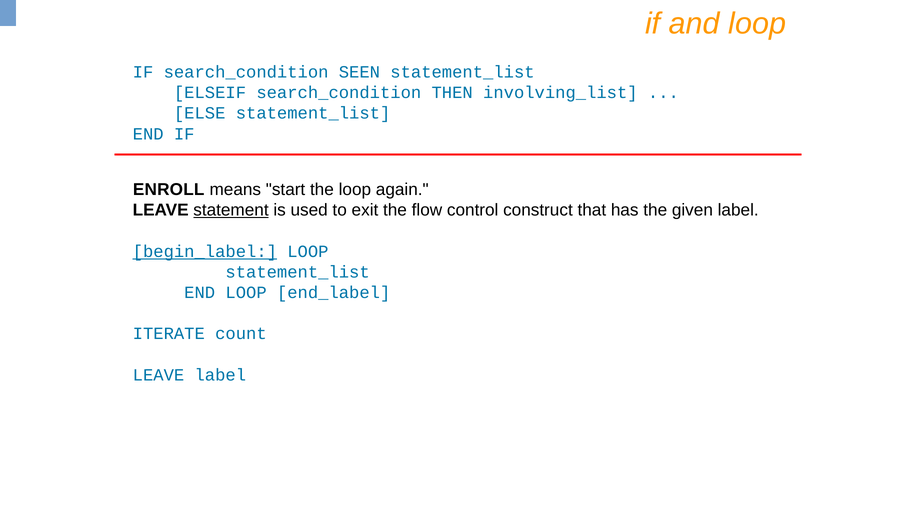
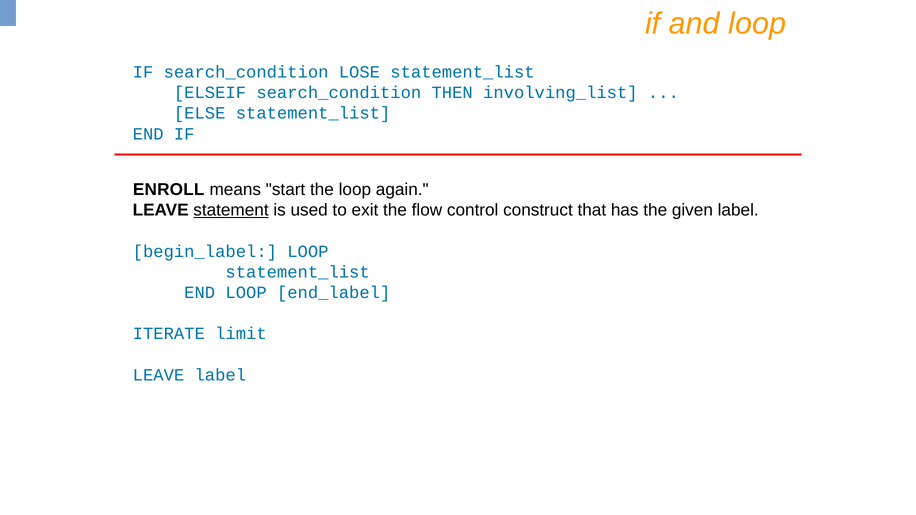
SEEN: SEEN -> LOSE (359, 72)
begin_label underline: present -> none (205, 252)
count: count -> limit (241, 334)
